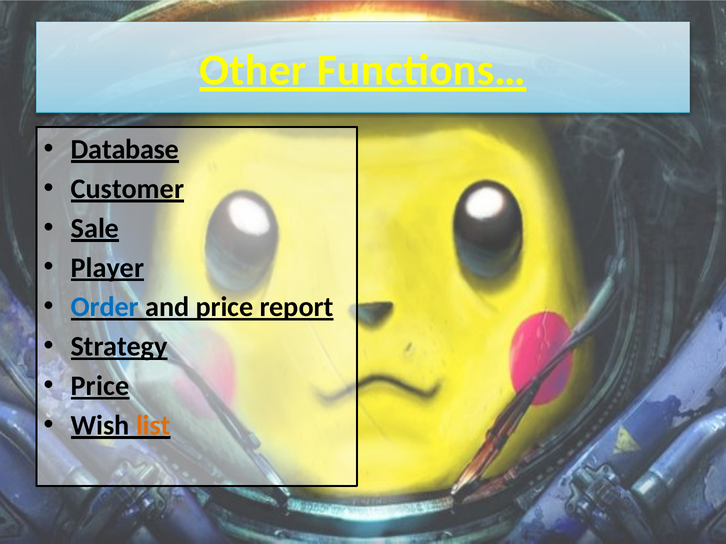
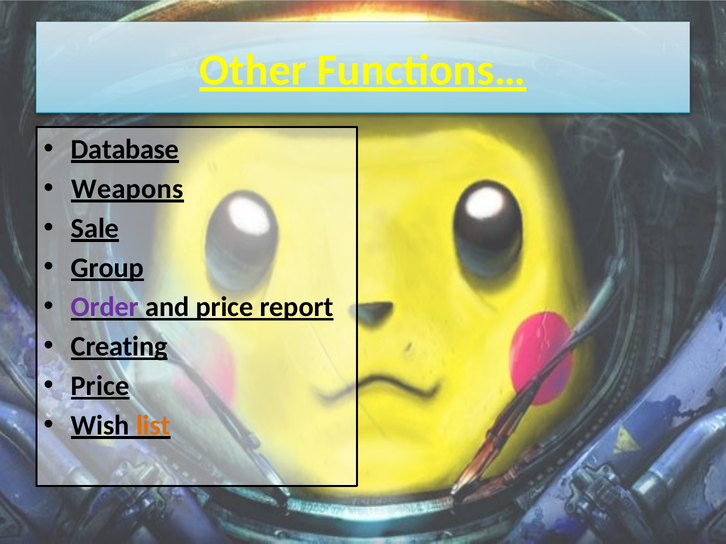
Customer: Customer -> Weapons (127, 189)
Player: Player -> Group (107, 268)
Order colour: blue -> purple (105, 307)
Strategy: Strategy -> Creating (119, 347)
